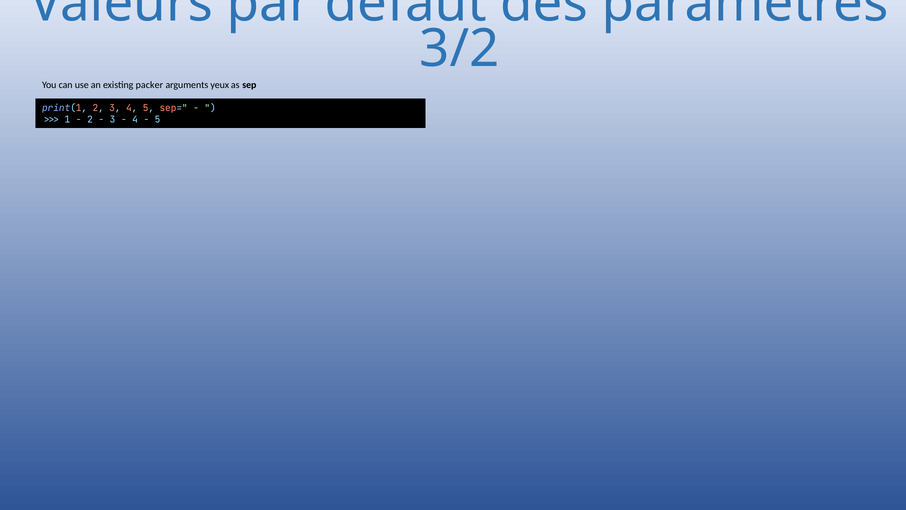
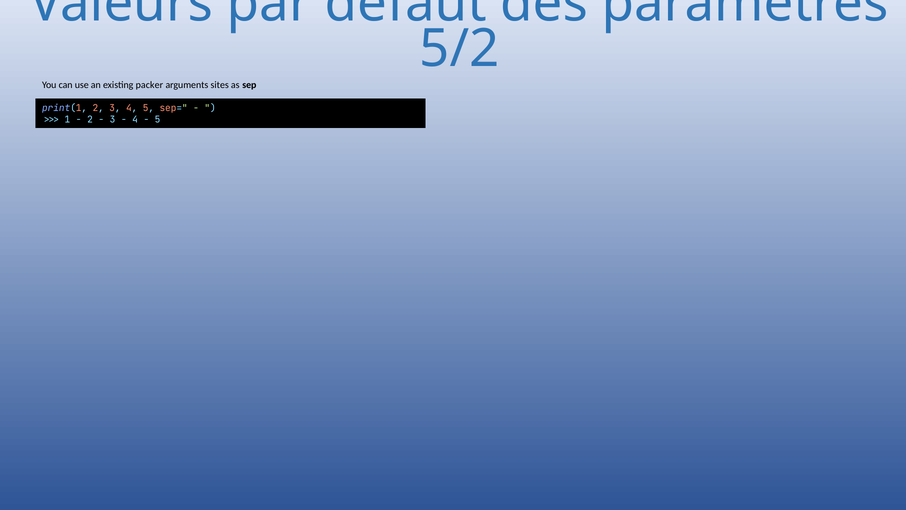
3/2: 3/2 -> 5/2 (459, 49)
yeux: yeux -> sites (220, 85)
